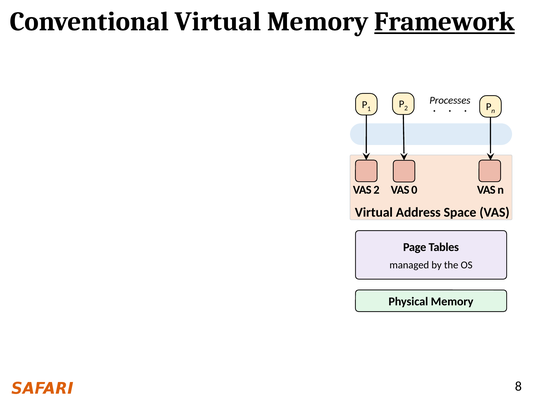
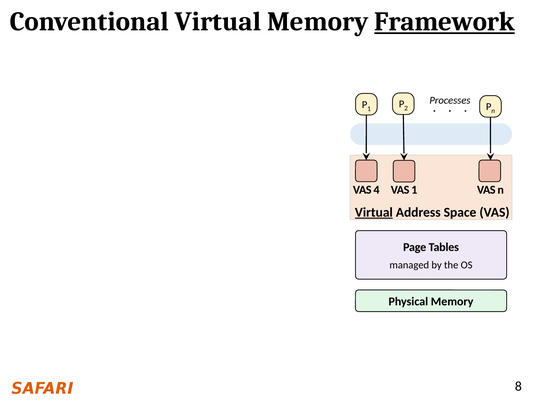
VAS 2: 2 -> 4 (377, 190)
VAS 0: 0 -> 1 (414, 190)
Virtual underline: none -> present (374, 212)
